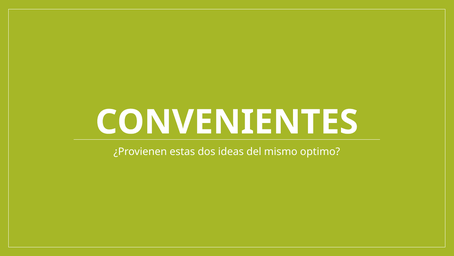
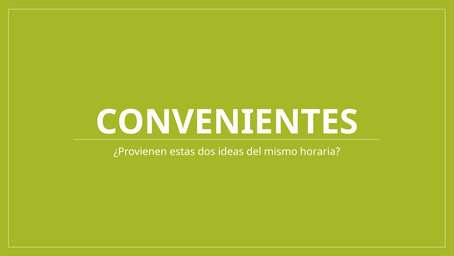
optimo: optimo -> horaria (320, 151)
